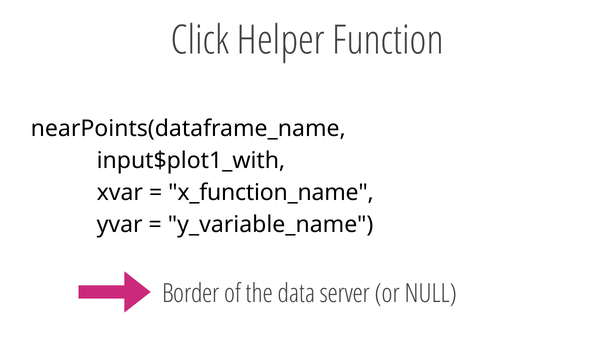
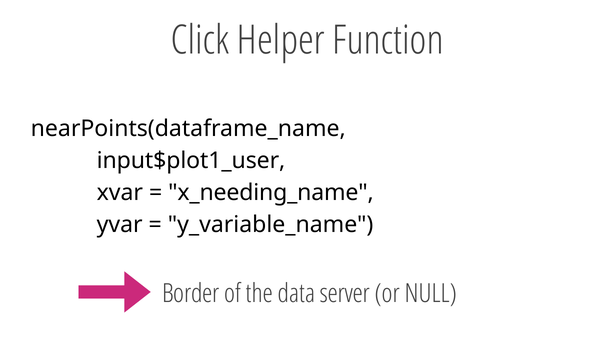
input$plot1_with: input$plot1_with -> input$plot1_user (191, 161)
x_function_name: x_function_name -> x_needing_name (271, 193)
